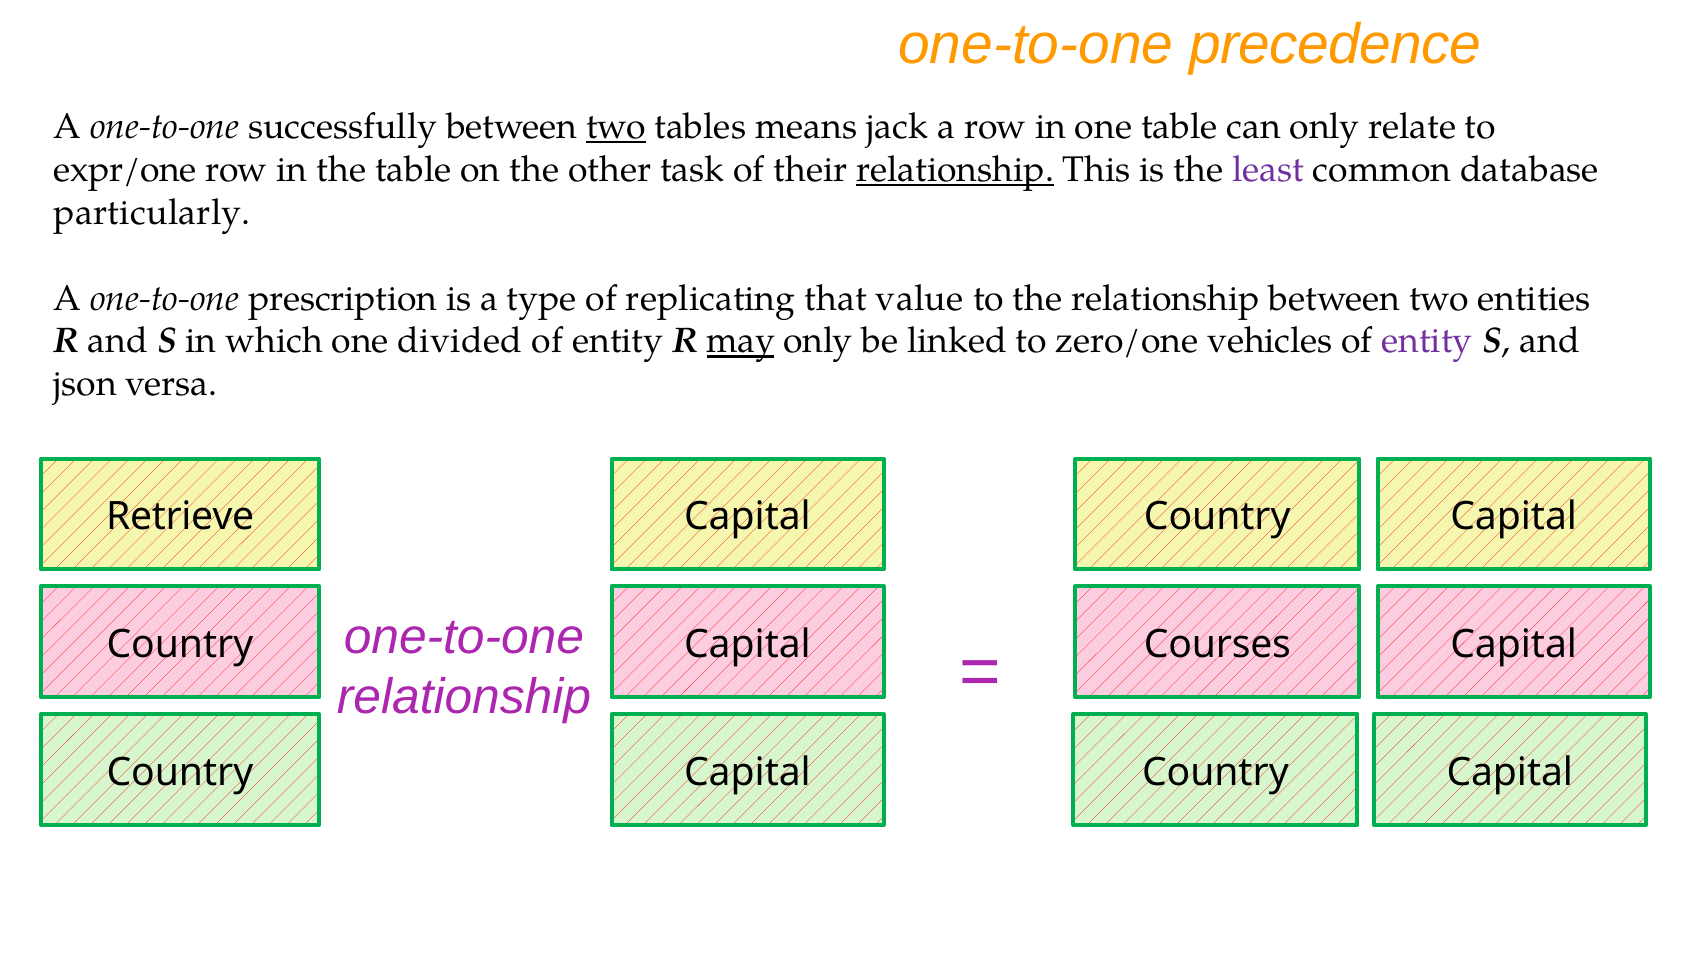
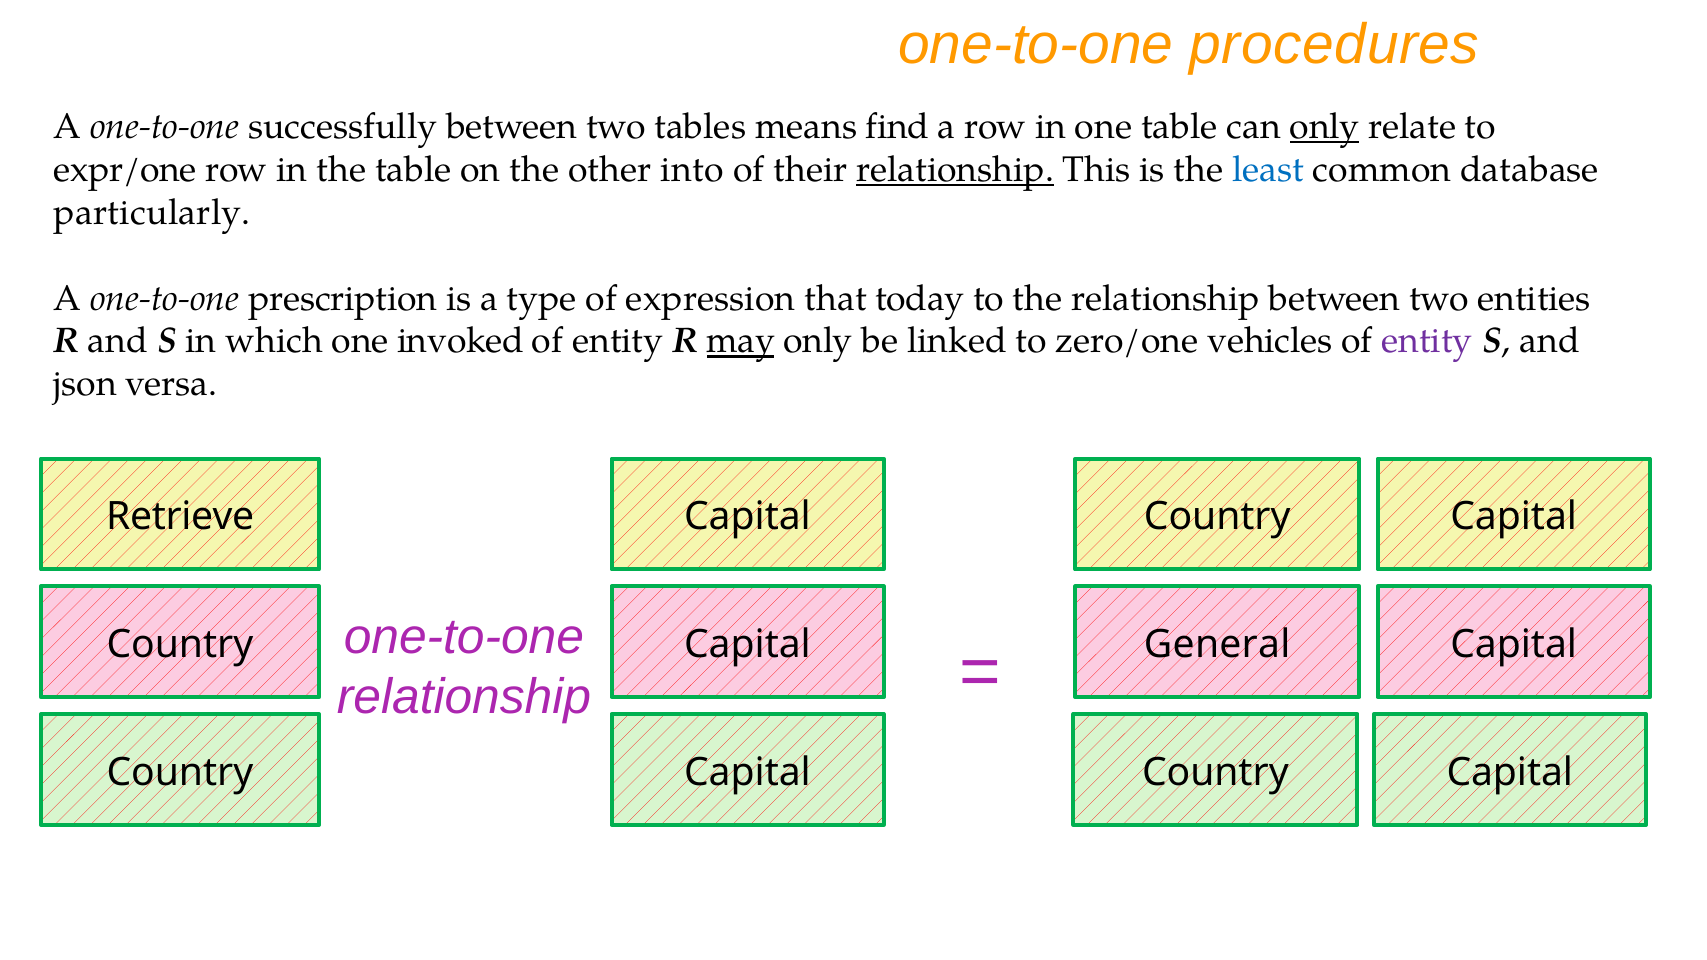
precedence: precedence -> procedures (1335, 44)
two underline: present -> none (616, 127)
jack: jack -> find (897, 127)
only underline: none -> present (1325, 127)
task: task -> into (692, 170)
least colour: purple -> blue (1268, 170)
replicating: replicating -> expression (711, 299)
value: value -> today (920, 299)
divided: divided -> invoked (461, 341)
Courses: Courses -> General (1217, 645)
